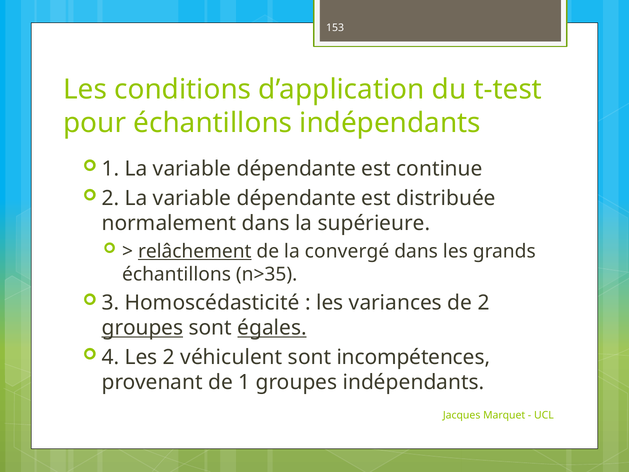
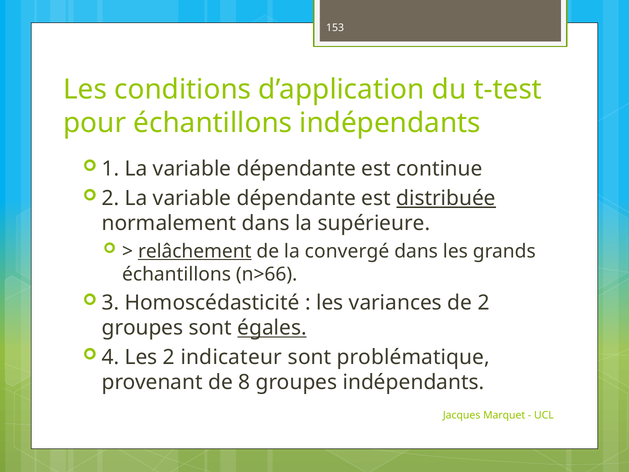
distribuée underline: none -> present (446, 198)
n>35: n>35 -> n>66 (267, 274)
groupes underline: present -> none (142, 328)
véhiculent: véhiculent -> indicateur (231, 357)
incompétences: incompétences -> problématique (413, 357)
de 1: 1 -> 8 (244, 382)
